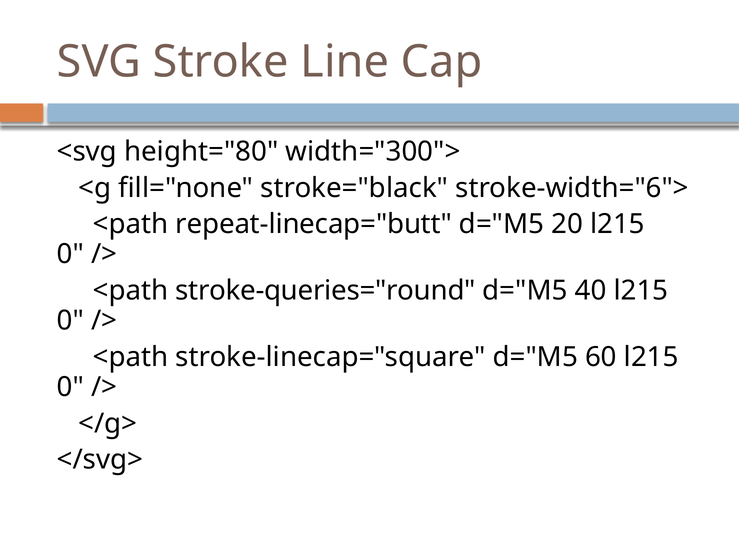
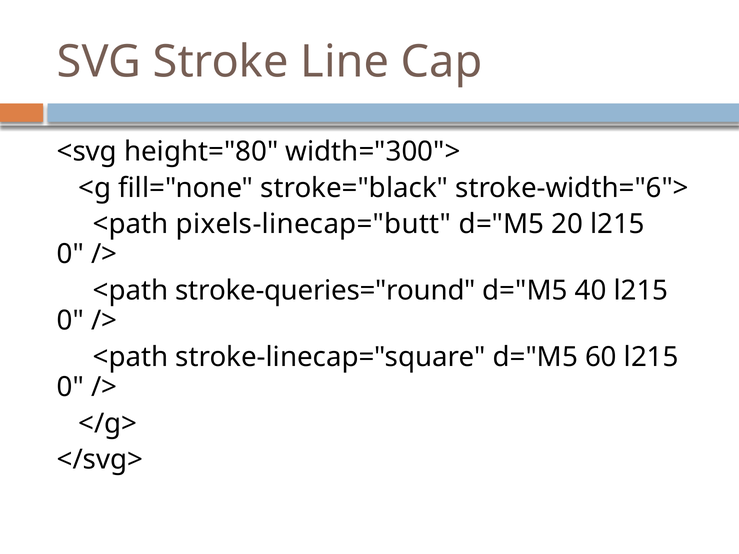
repeat-linecap="butt: repeat-linecap="butt -> pixels-linecap="butt (314, 224)
